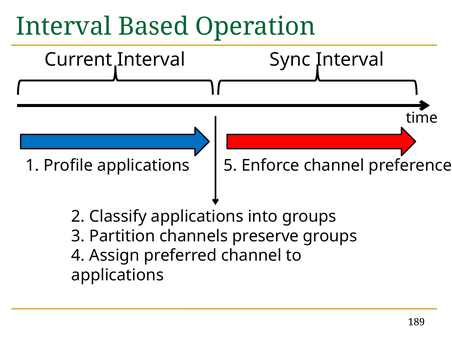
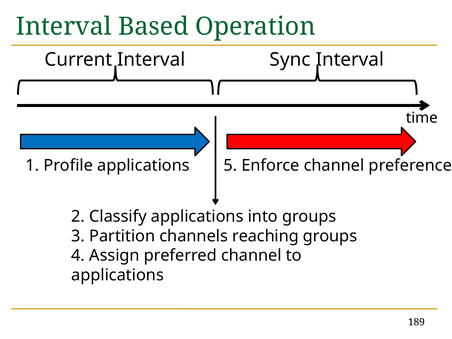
preserve: preserve -> reaching (265, 236)
